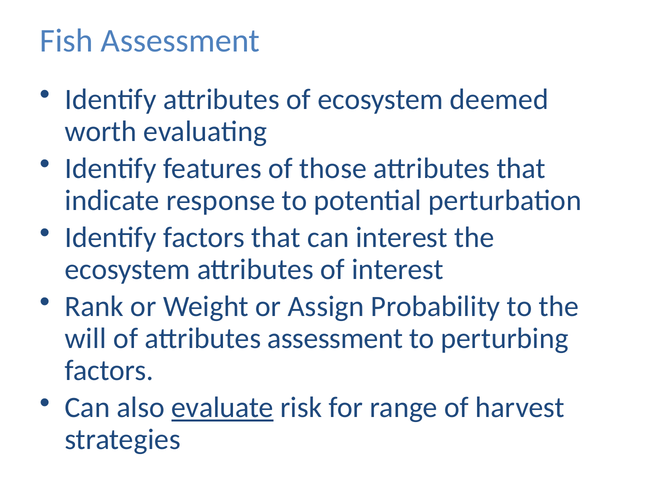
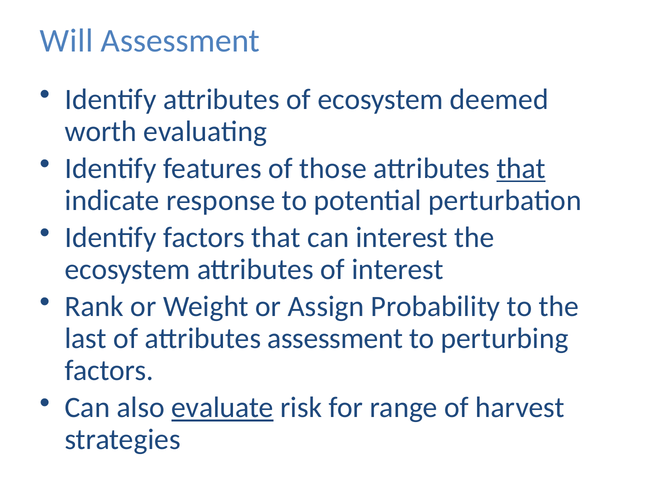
Fish: Fish -> Will (66, 41)
that underline: none -> present (521, 169)
will: will -> last (86, 339)
